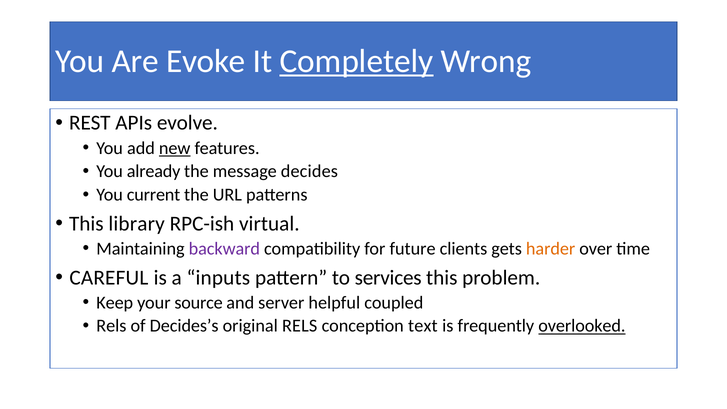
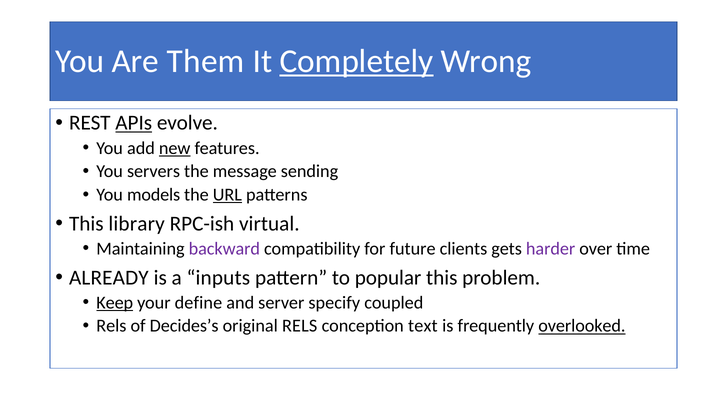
Evoke: Evoke -> Them (206, 61)
APIs underline: none -> present (134, 123)
already: already -> servers (154, 171)
decides: decides -> sending (309, 171)
current: current -> models (154, 195)
URL underline: none -> present (227, 195)
harder colour: orange -> purple (551, 249)
CAREFUL: CAREFUL -> ALREADY (109, 277)
services: services -> popular (388, 277)
Keep underline: none -> present (115, 303)
source: source -> define (198, 303)
helpful: helpful -> specify (334, 303)
